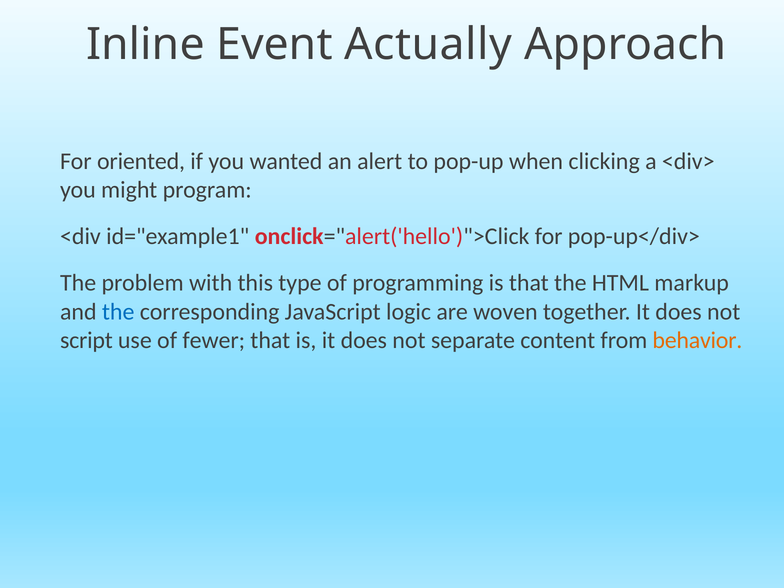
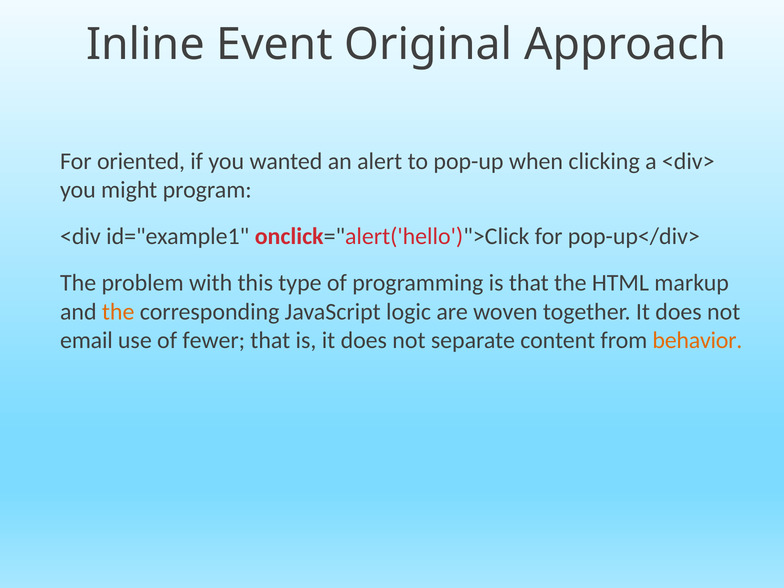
Actually: Actually -> Original (428, 44)
the colour: blue -> orange (118, 312)
script: script -> email (86, 340)
